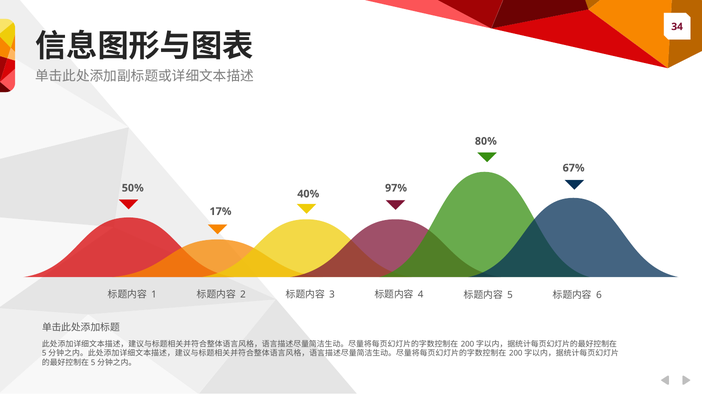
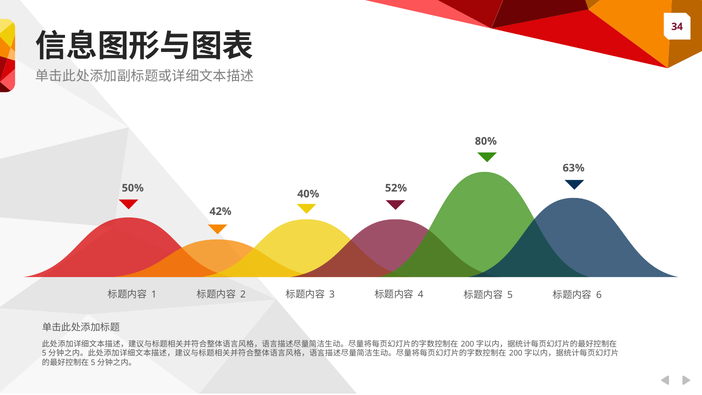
67%: 67% -> 63% (574, 168)
97%: 97% -> 52% (396, 188)
17%: 17% -> 42% (221, 211)
